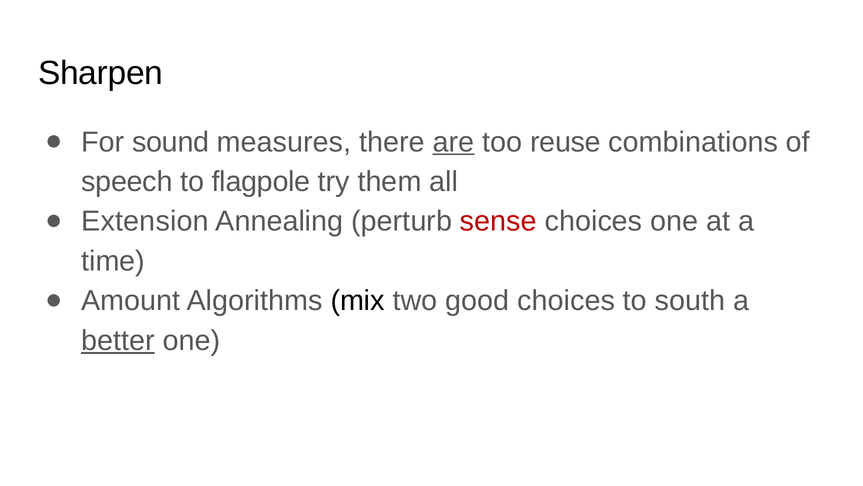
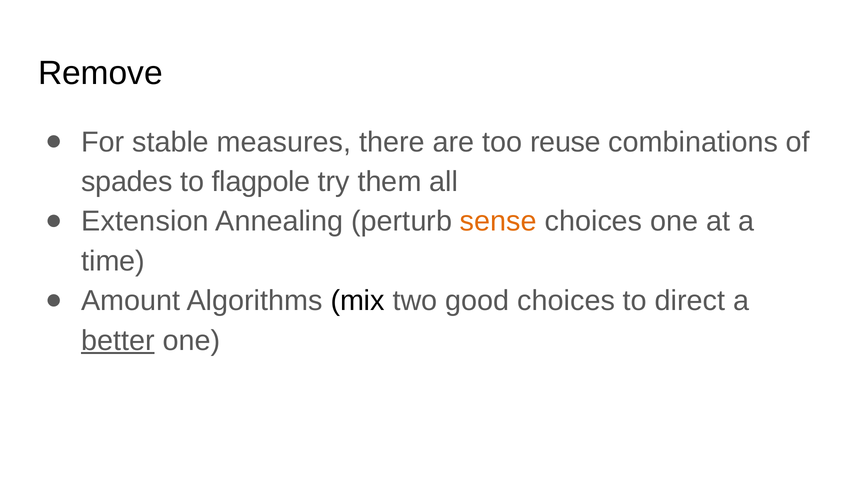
Sharpen: Sharpen -> Remove (100, 73)
sound: sound -> stable (171, 142)
are underline: present -> none (454, 142)
speech: speech -> spades (127, 182)
sense colour: red -> orange (498, 221)
south: south -> direct (690, 301)
